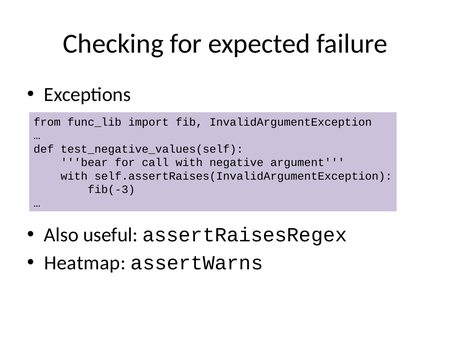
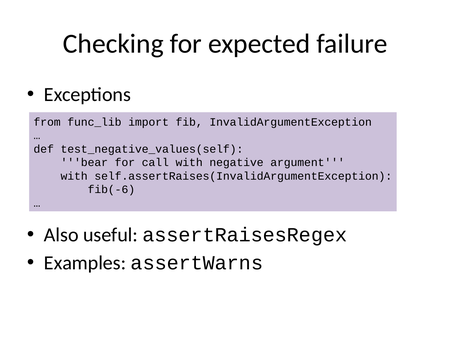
fib(-3: fib(-3 -> fib(-6 (111, 190)
Heatmap: Heatmap -> Examples (85, 263)
